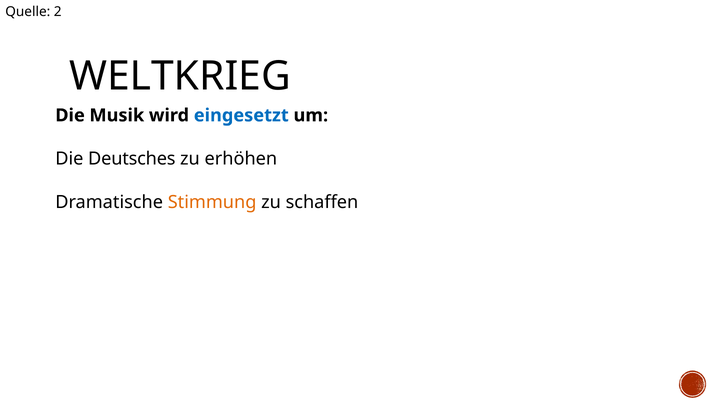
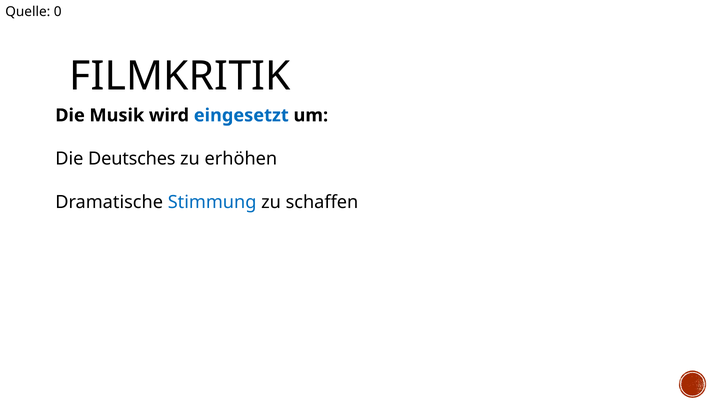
2: 2 -> 0 (58, 12)
WELTKRIEG: WELTKRIEG -> FILMKRITIK (180, 77)
Stimmung colour: orange -> blue (212, 203)
